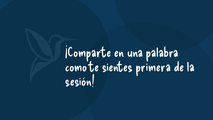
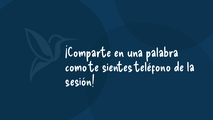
primera: primera -> teléfono (153, 67)
